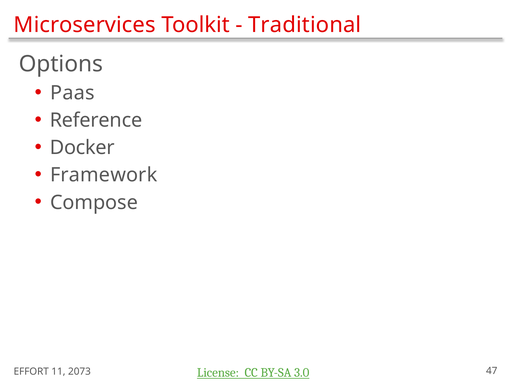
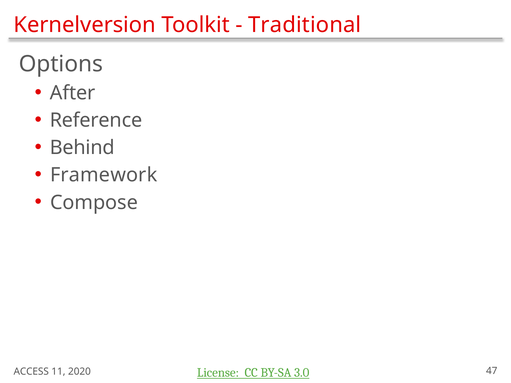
Microservices: Microservices -> Kernelversion (85, 25)
Paas: Paas -> After (73, 93)
Docker: Docker -> Behind (82, 148)
EFFORT: EFFORT -> ACCESS (31, 372)
2073: 2073 -> 2020 (79, 372)
